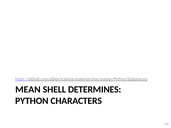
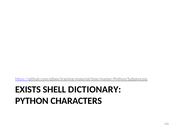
MEAN: MEAN -> EXISTS (28, 90)
DETERMINES: DETERMINES -> DICTIONARY (95, 90)
